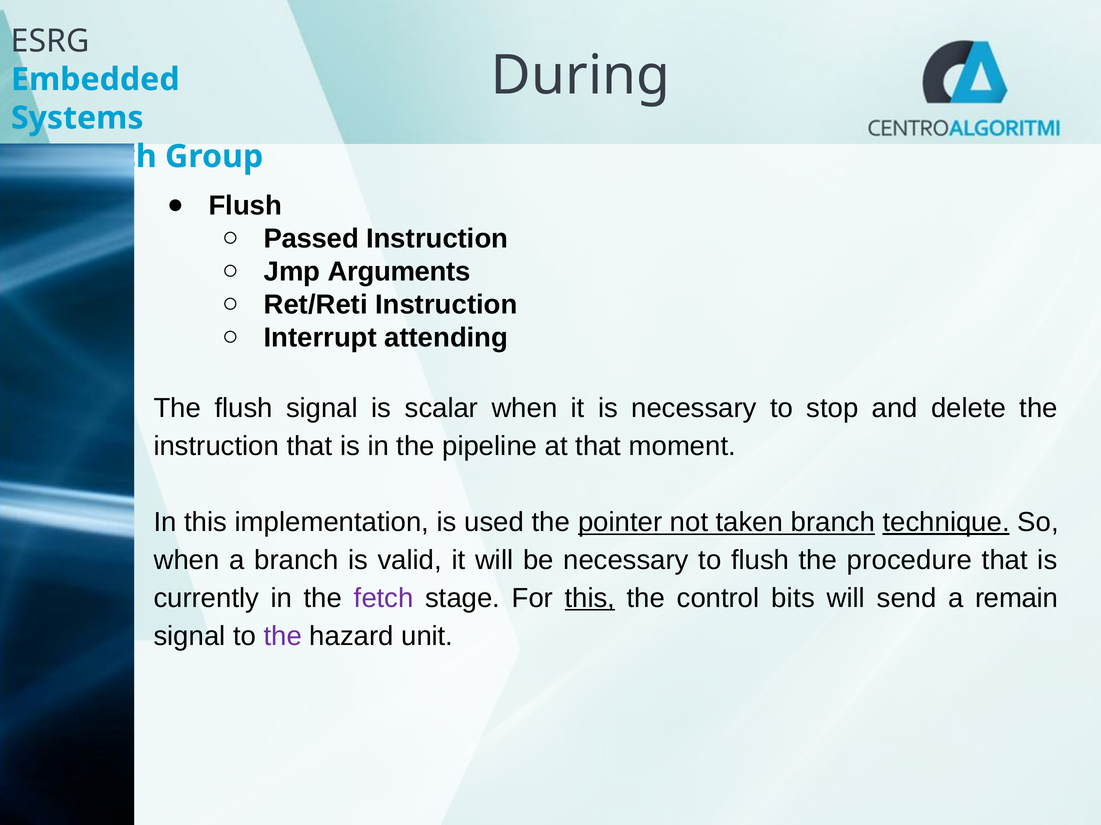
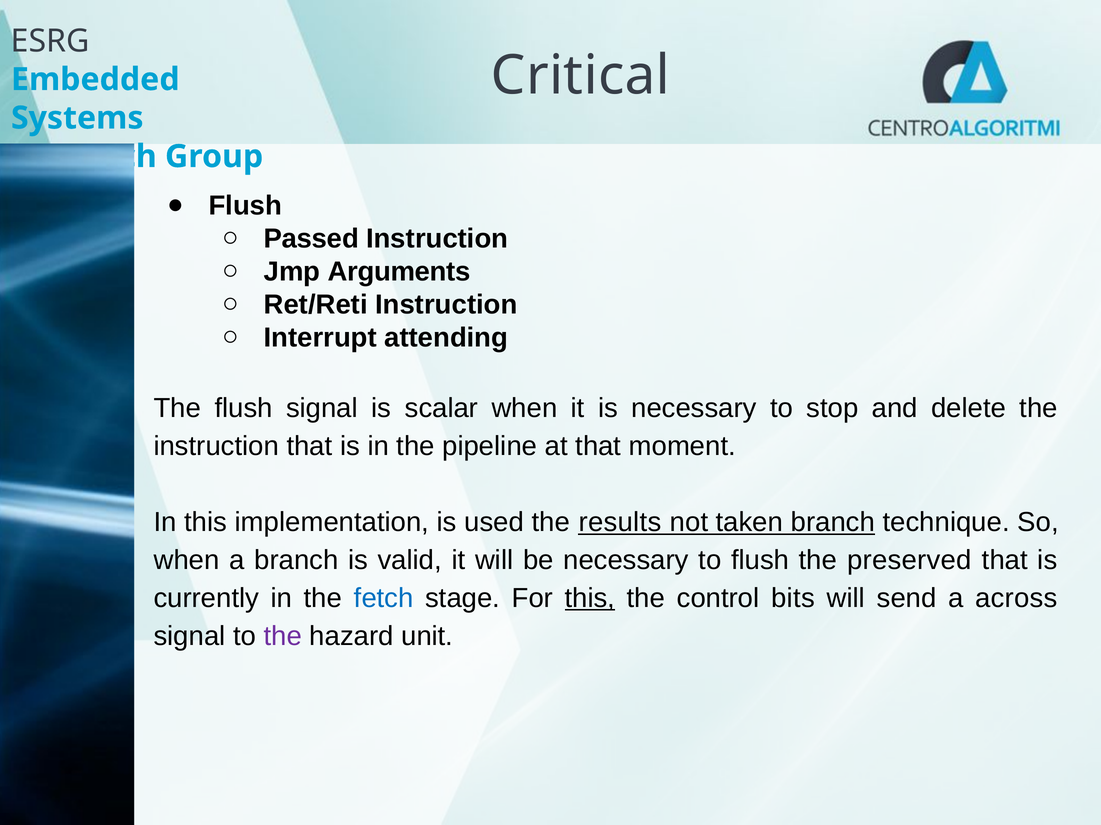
During: During -> Critical (581, 76)
pointer: pointer -> results (620, 523)
technique underline: present -> none (946, 523)
procedure: procedure -> preserved (909, 561)
fetch colour: purple -> blue (384, 599)
remain: remain -> across (1016, 599)
